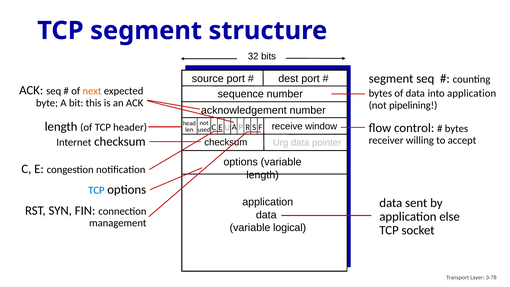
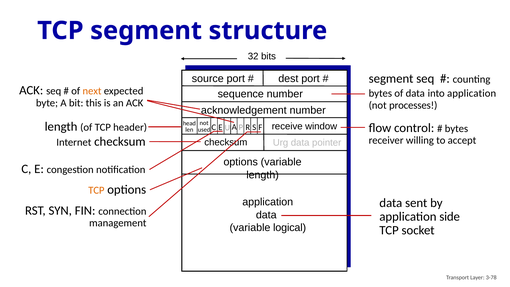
pipelining: pipelining -> processes (413, 105)
TCP colour: blue -> orange (96, 190)
else: else -> side (450, 216)
